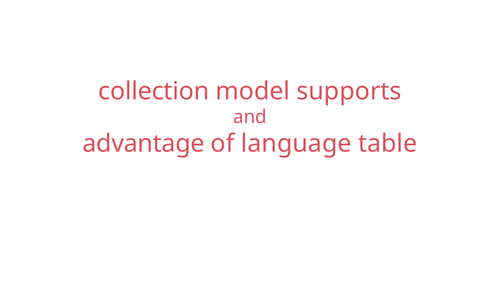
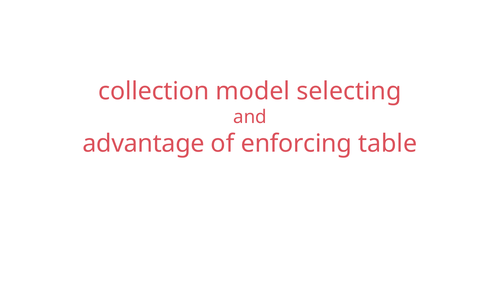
supports: supports -> selecting (349, 91)
language: language -> enforcing (296, 144)
